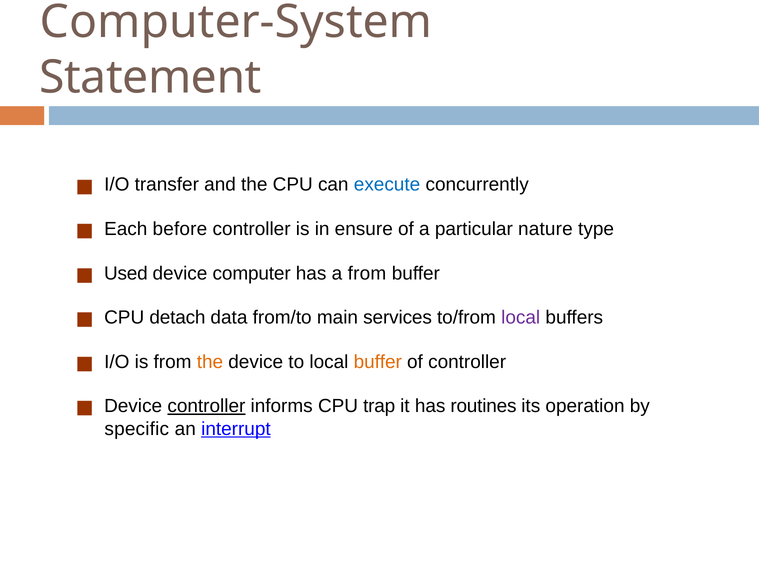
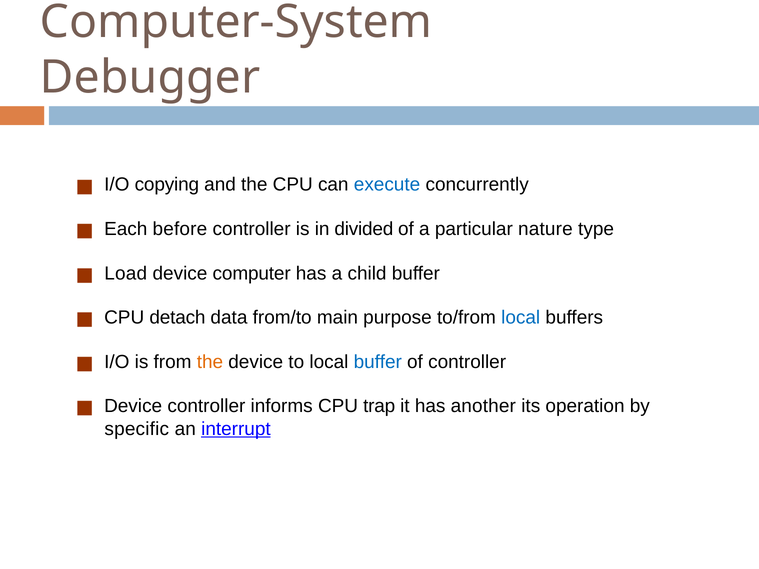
Statement: Statement -> Debugger (150, 78)
transfer: transfer -> copying (167, 185)
ensure: ensure -> divided (364, 229)
Used: Used -> Load (126, 273)
a from: from -> child (367, 273)
services: services -> purpose (398, 318)
local colour: purple -> blue (521, 318)
buffer colour: orange -> blue (378, 362)
controller underline: present -> none (206, 406)
routines: routines -> another (483, 406)
